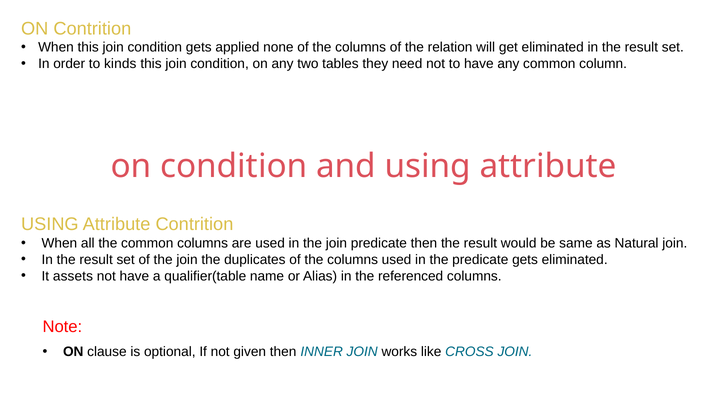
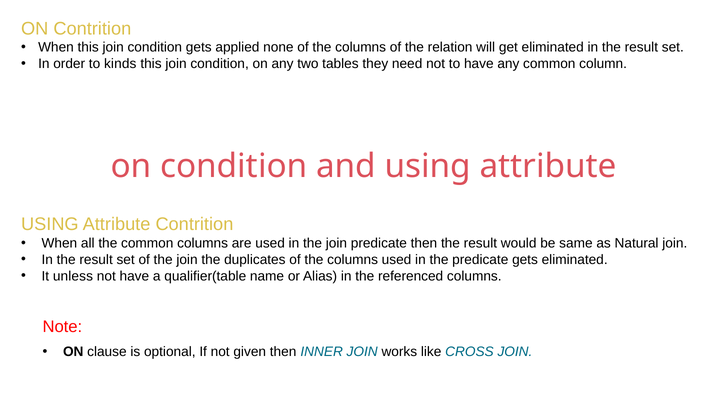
assets: assets -> unless (73, 276)
